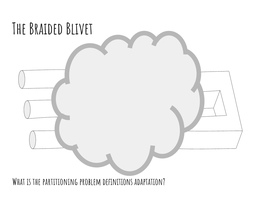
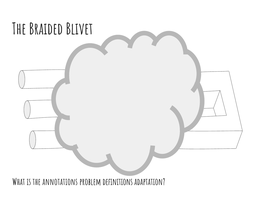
partitioning: partitioning -> annotations (60, 182)
